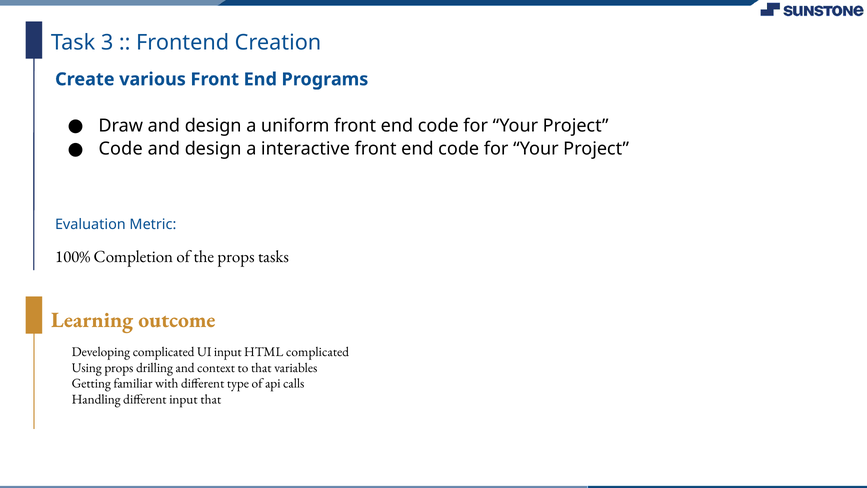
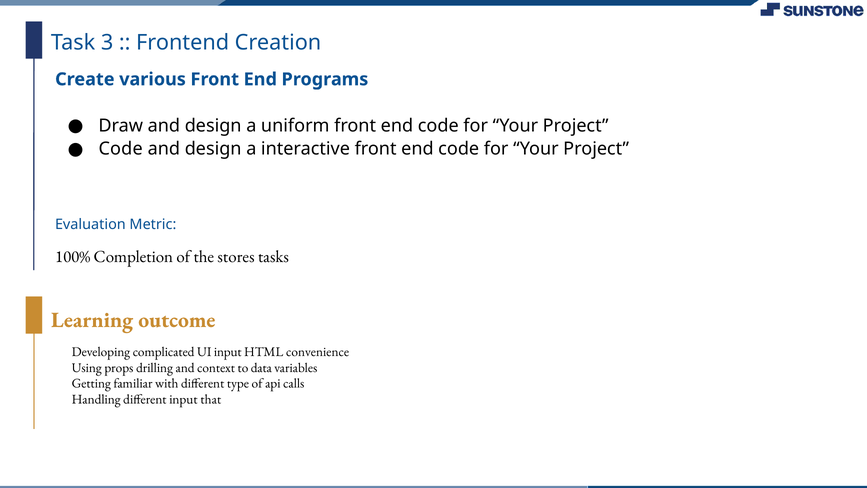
the props: props -> stores (236, 256)
HTML complicated: complicated -> convenience (318, 352)
to that: that -> data (261, 367)
